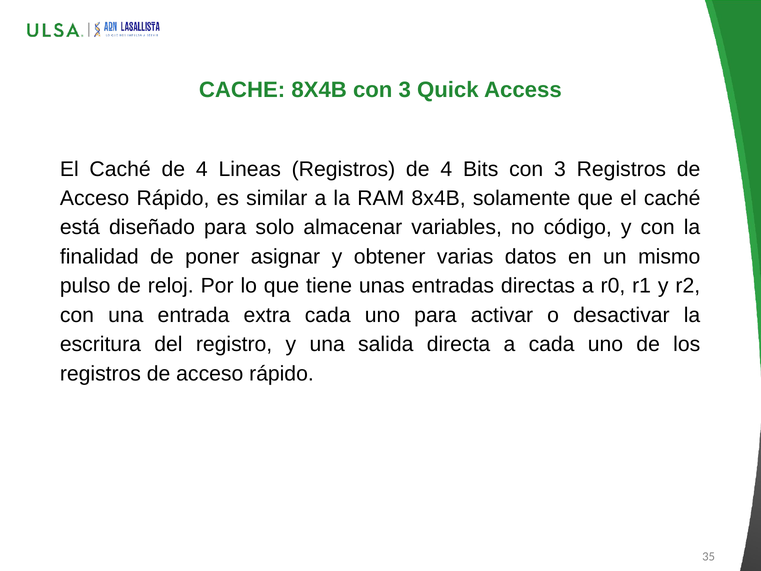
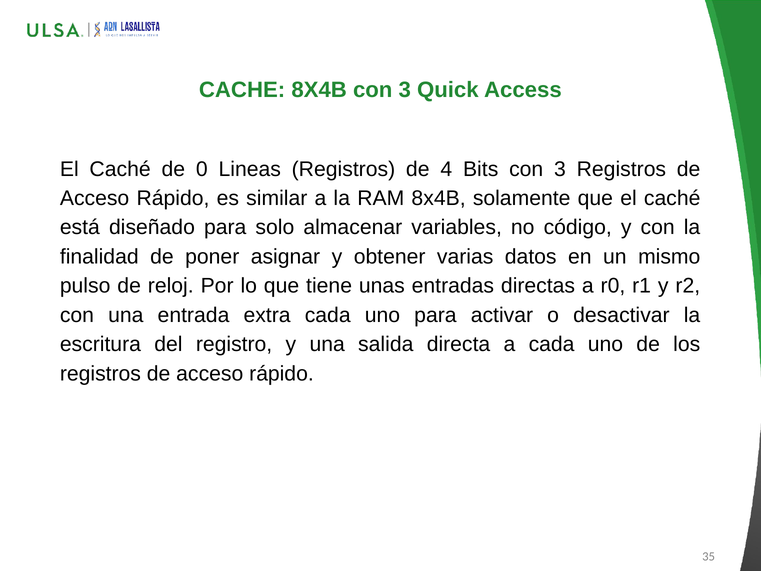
Caché de 4: 4 -> 0 (202, 169)
